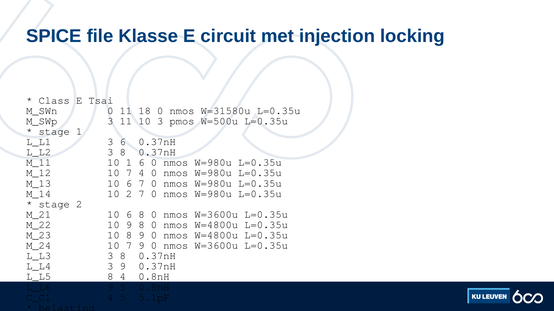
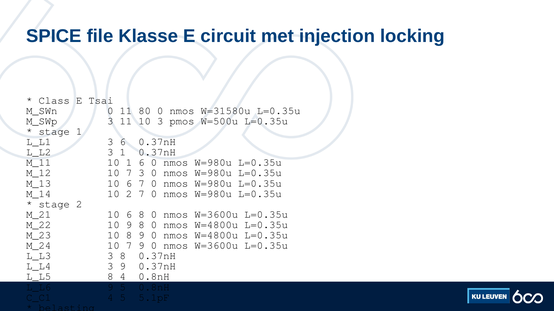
18: 18 -> 80 (145, 111)
L_L2 3 8: 8 -> 1 (123, 152)
7 4: 4 -> 3 (141, 173)
